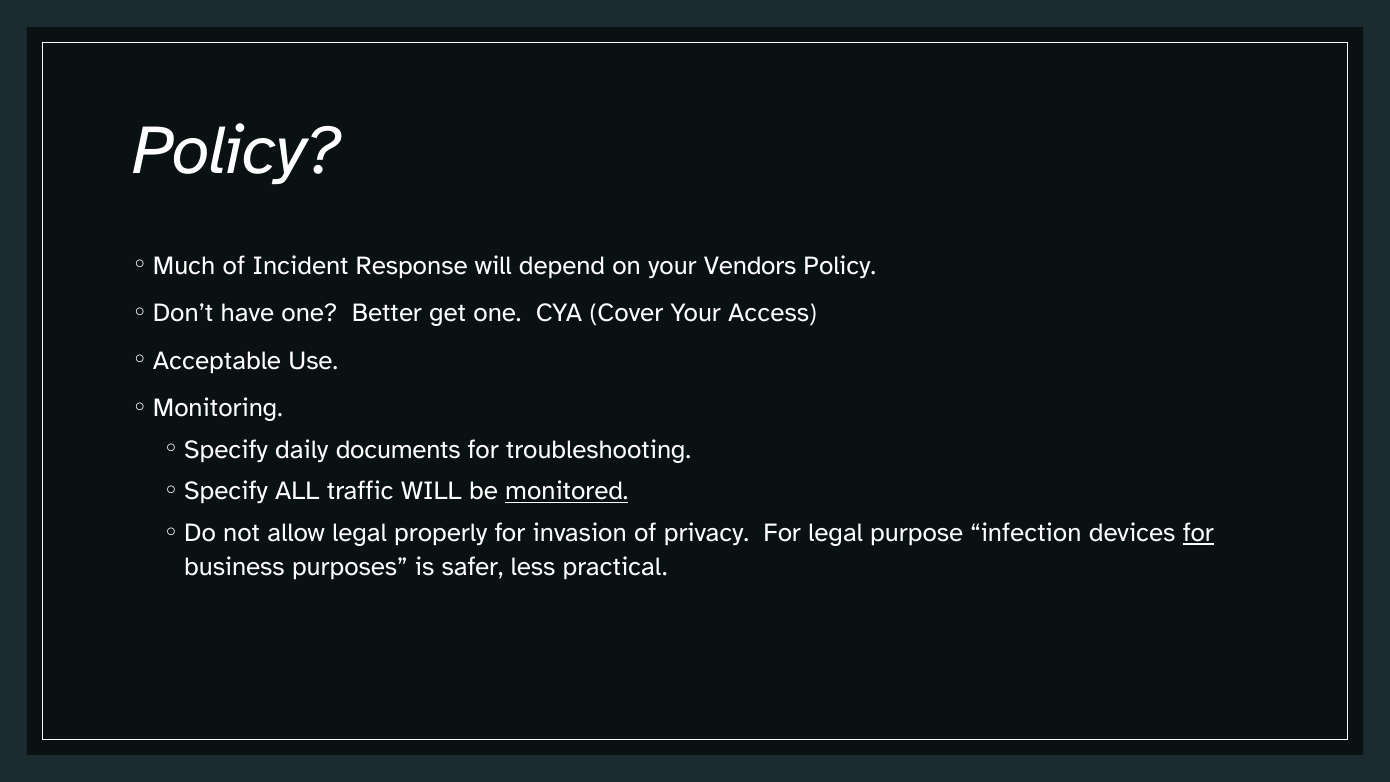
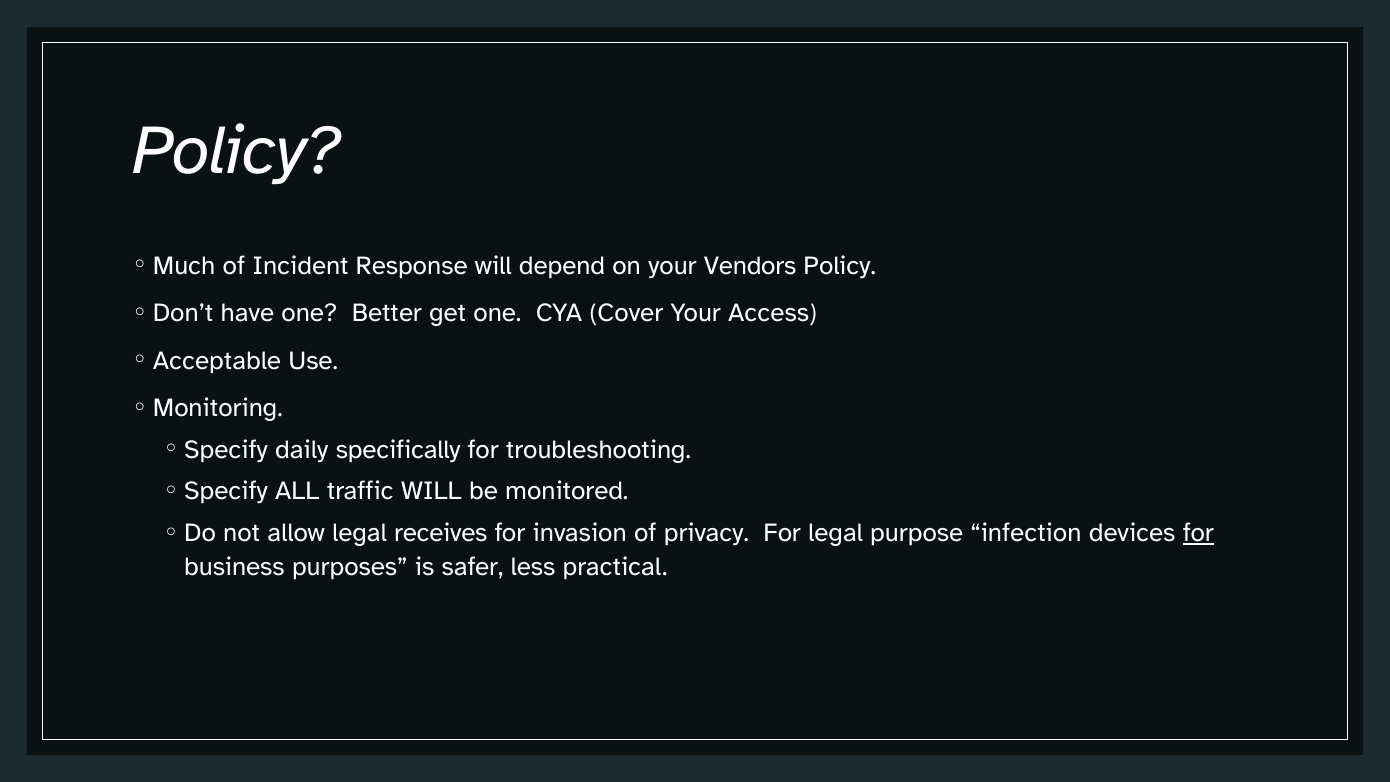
documents: documents -> specifically (398, 450)
monitored underline: present -> none (567, 491)
properly: properly -> receives (441, 533)
